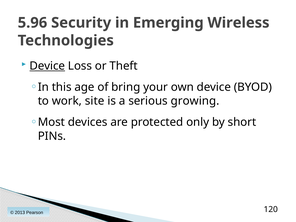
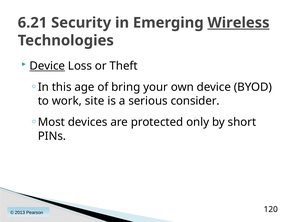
5.96: 5.96 -> 6.21 (32, 23)
Wireless underline: none -> present (238, 23)
growing: growing -> consider (195, 101)
